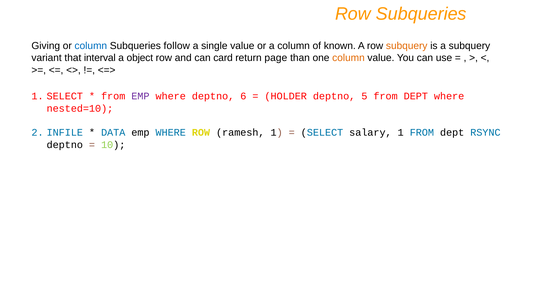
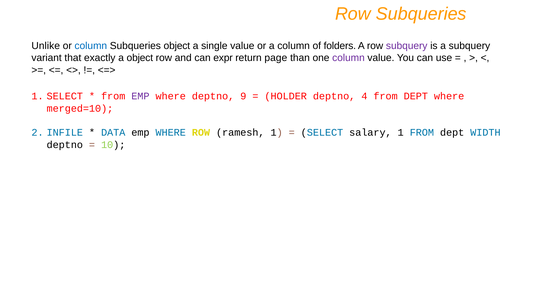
Giving: Giving -> Unlike (46, 46)
Subqueries follow: follow -> object (177, 46)
known: known -> folders (340, 46)
subquery colour: orange -> purple (407, 46)
interval: interval -> exactly (100, 58)
card: card -> expr (223, 58)
column colour: orange -> purple (348, 58)
6: 6 -> 9 (243, 96)
5: 5 -> 4 (364, 96)
nested=10: nested=10 -> merged=10 (80, 108)
RSYNC: RSYNC -> WIDTH (485, 132)
